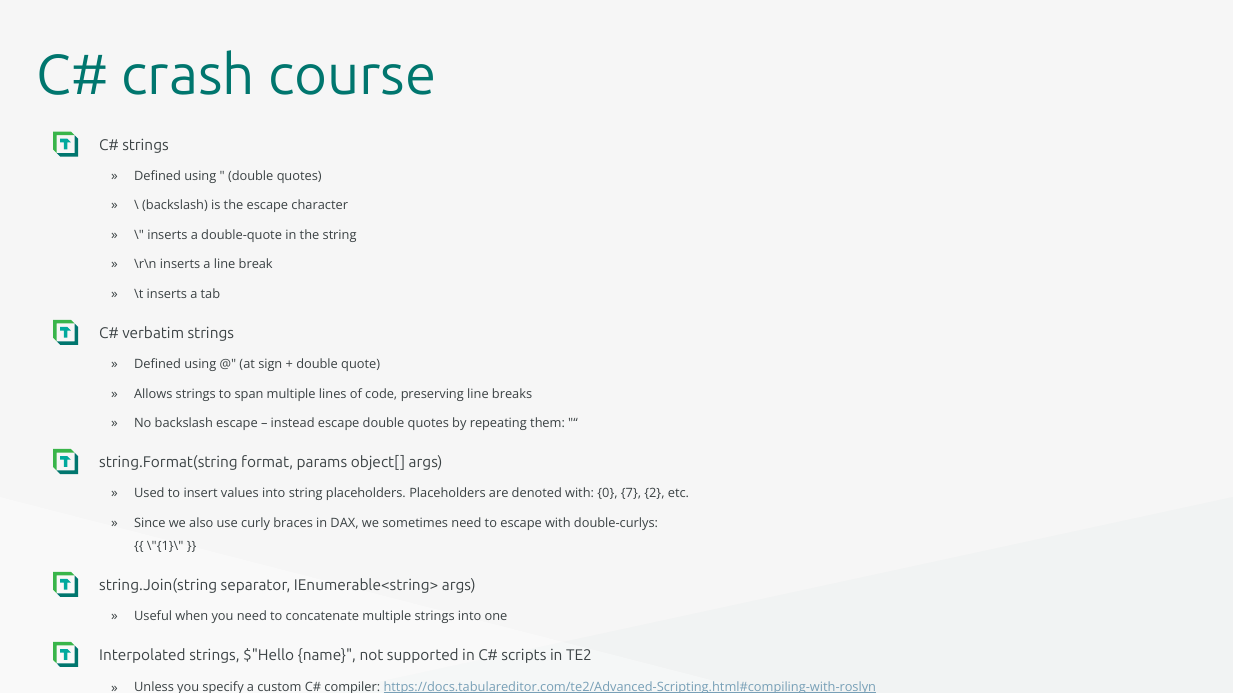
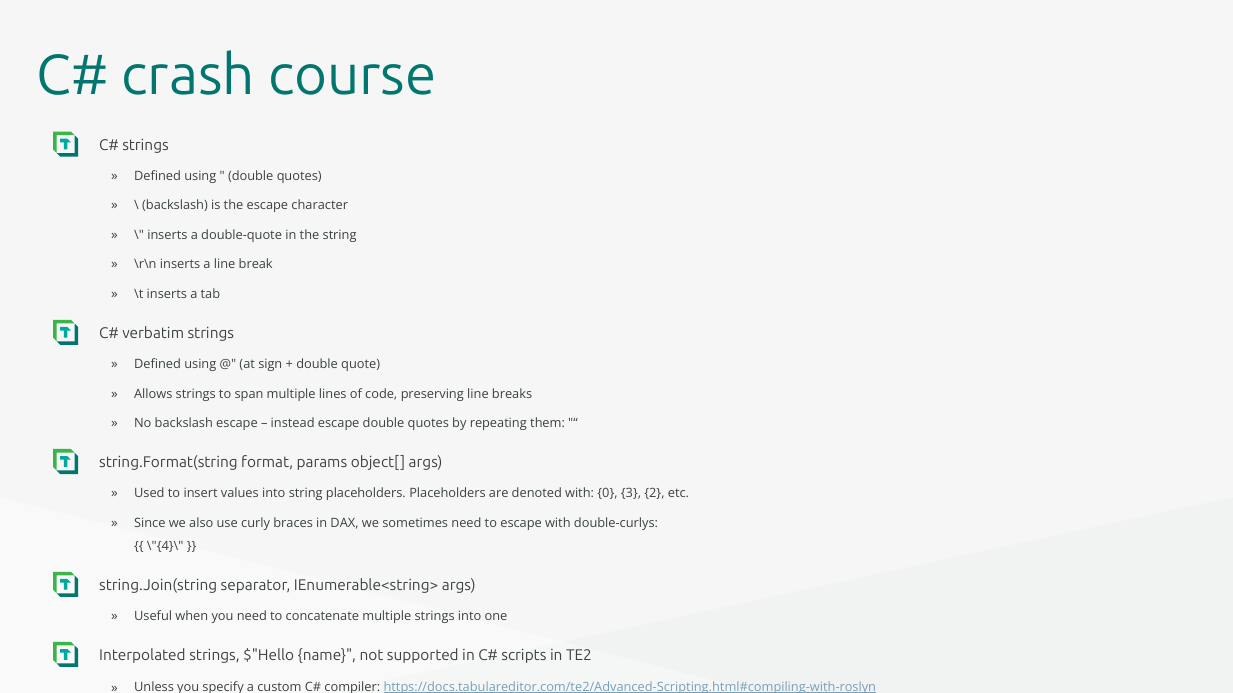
7: 7 -> 3 (631, 494)
\"{1}\: \"{1}\ -> \"{4}\ (165, 547)
